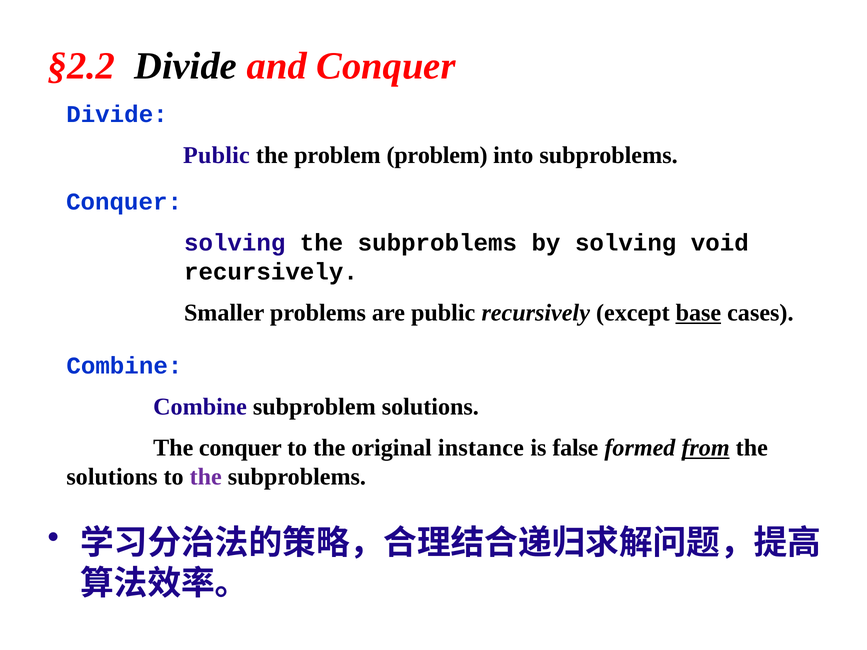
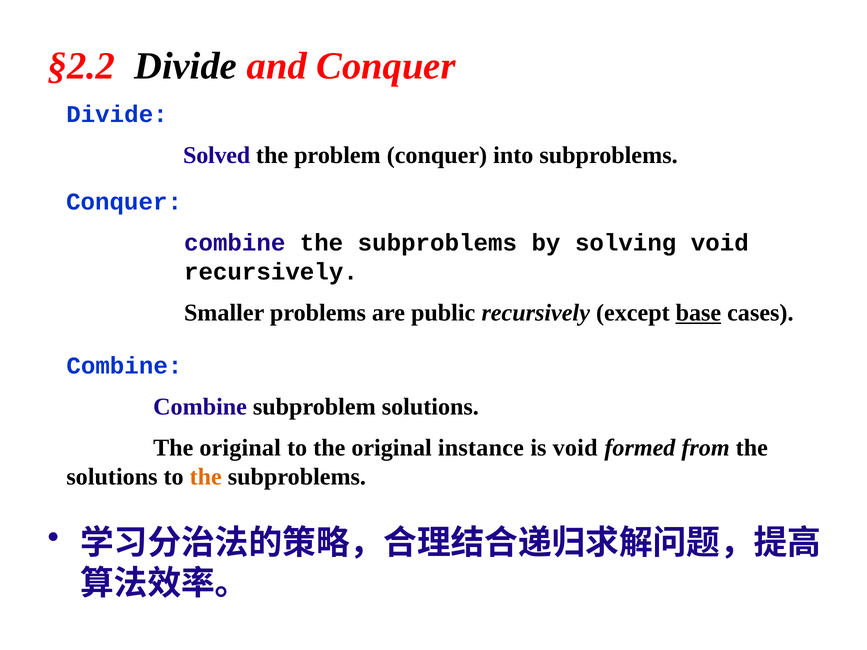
Public: Public -> Solved (217, 155)
problem problem: problem -> conquer (437, 155)
solving: solving -> combine (235, 243)
conquer: conquer -> original (240, 448)
is false: false -> void (575, 448)
from underline: present -> none (706, 448)
the colour: purple -> orange (206, 477)
